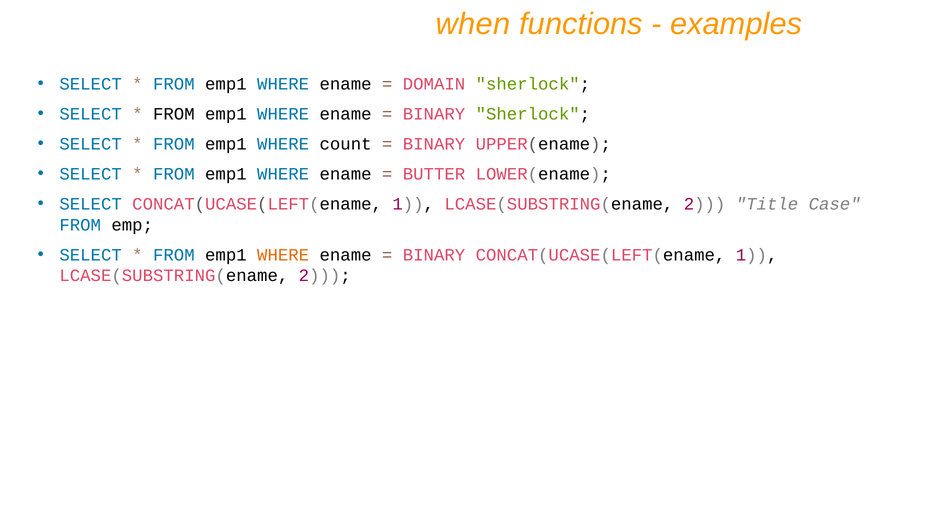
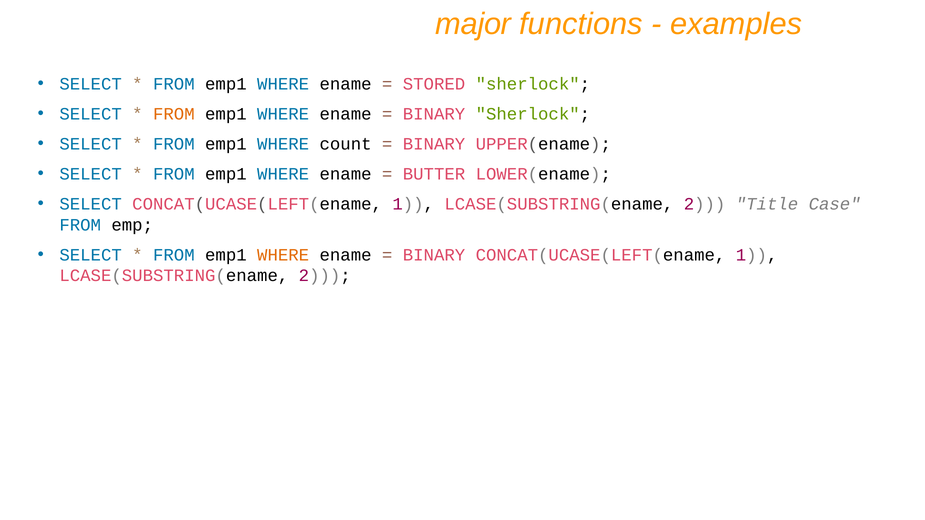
when: when -> major (473, 24)
DOMAIN: DOMAIN -> STORED (434, 84)
FROM colour: black -> orange (174, 114)
